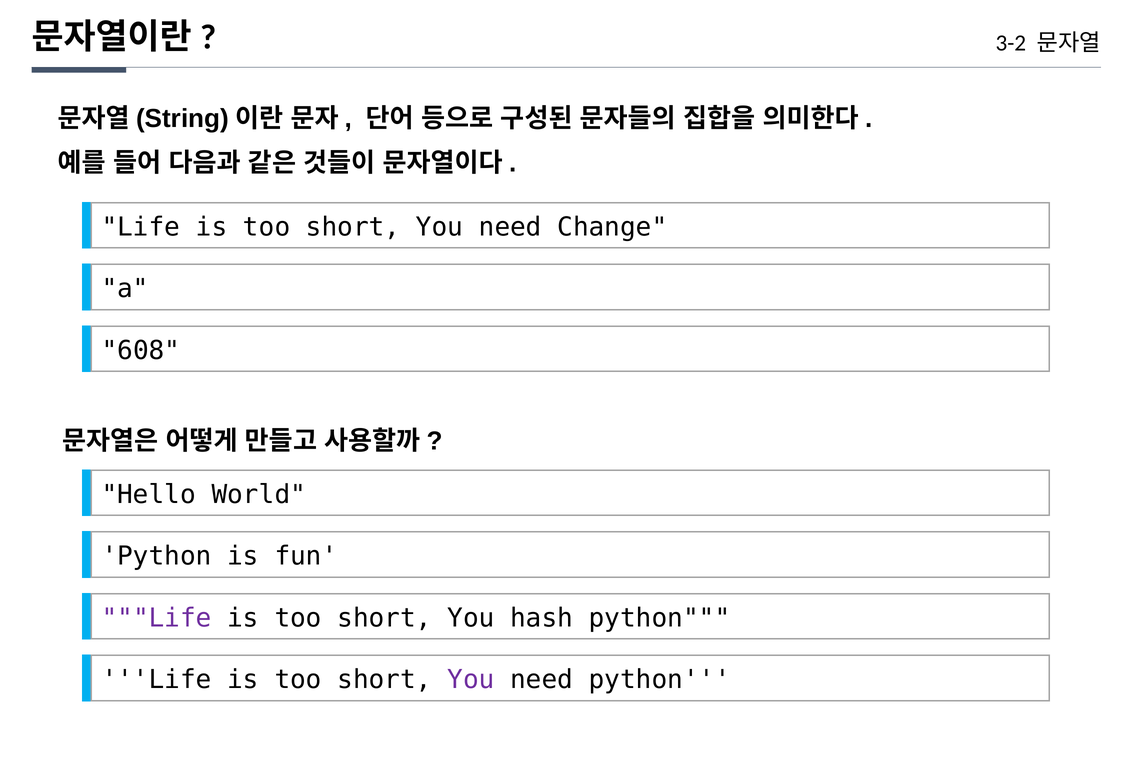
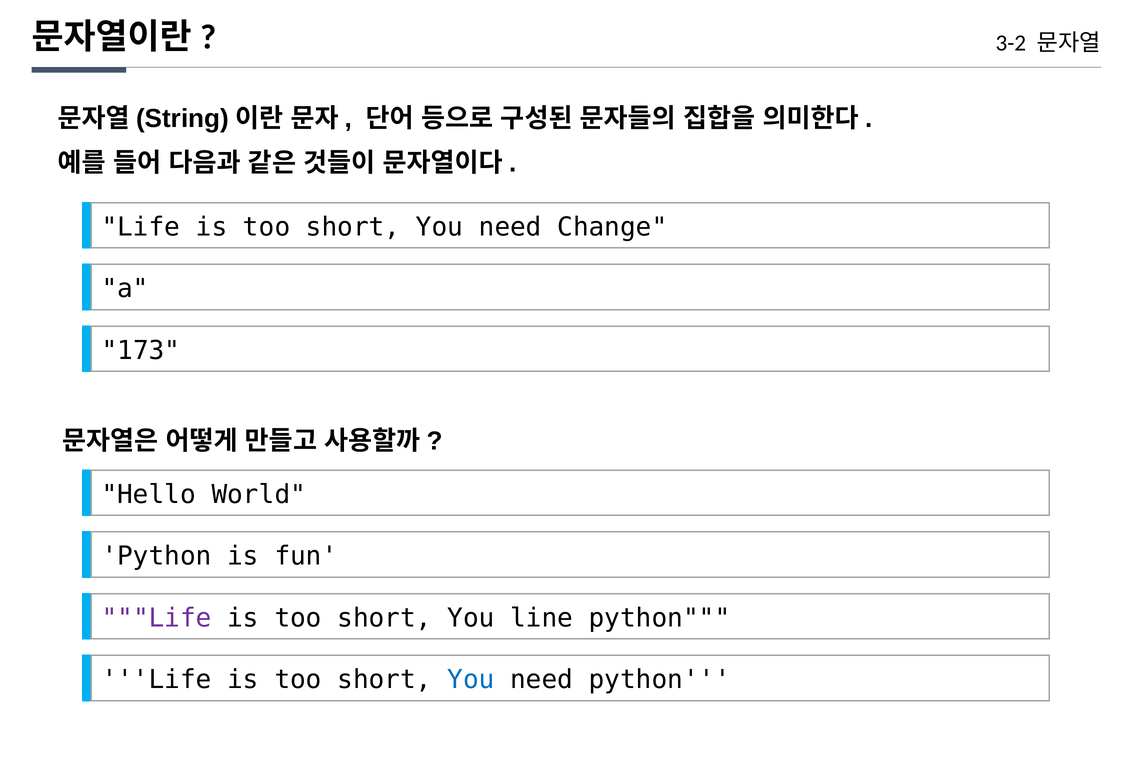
608: 608 -> 173 (141, 350)
hash: hash -> line (542, 618)
You colour: purple -> blue (471, 680)
